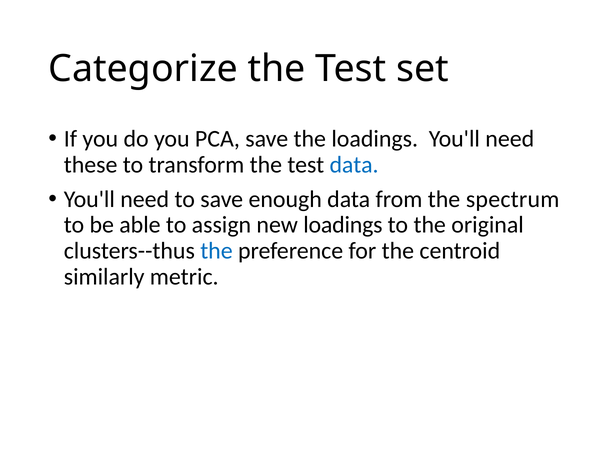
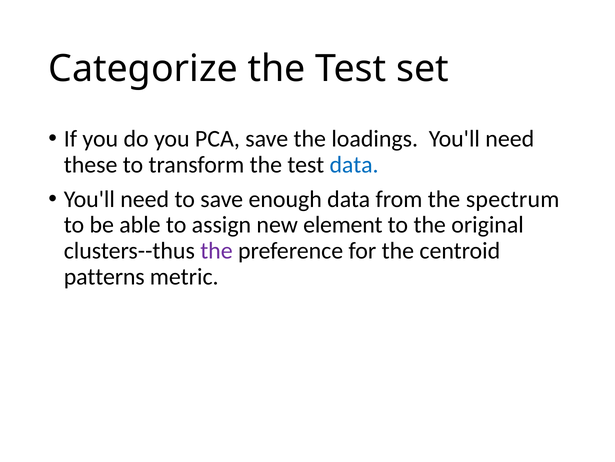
new loadings: loadings -> element (343, 225)
the colour: blue -> purple (216, 251)
similarly: similarly -> patterns (104, 276)
